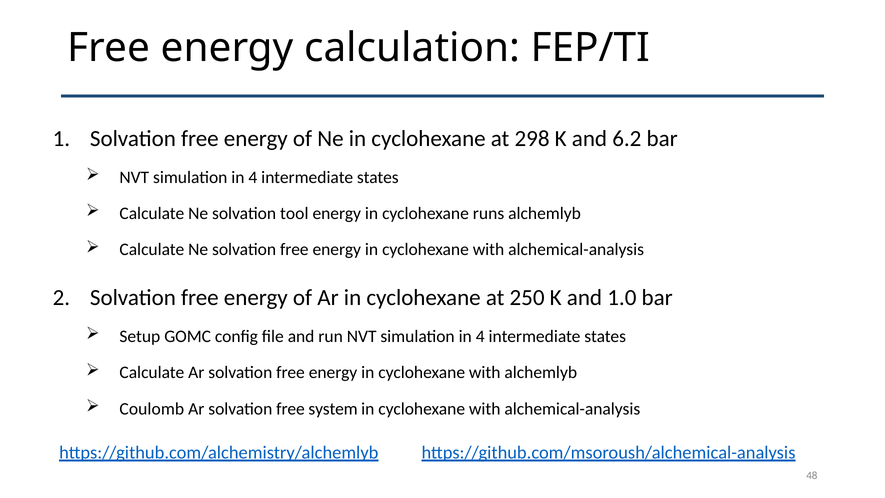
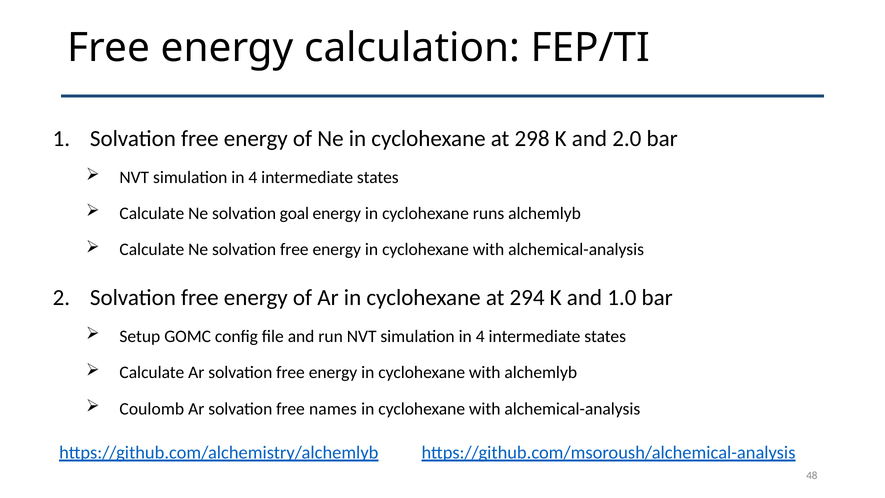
6.2: 6.2 -> 2.0 (627, 138)
tool: tool -> goal (294, 213)
250: 250 -> 294 (527, 297)
system: system -> names (333, 409)
